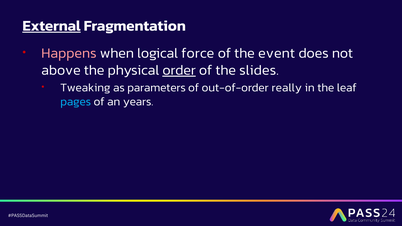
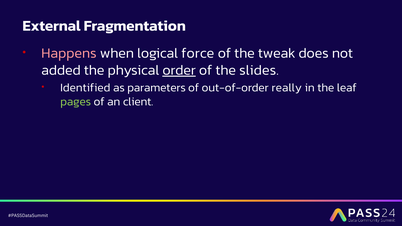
External underline: present -> none (52, 26)
event: event -> tweak (277, 53)
above: above -> added (61, 70)
Tweaking: Tweaking -> Identified (85, 88)
pages colour: light blue -> light green (76, 102)
years: years -> client (138, 102)
